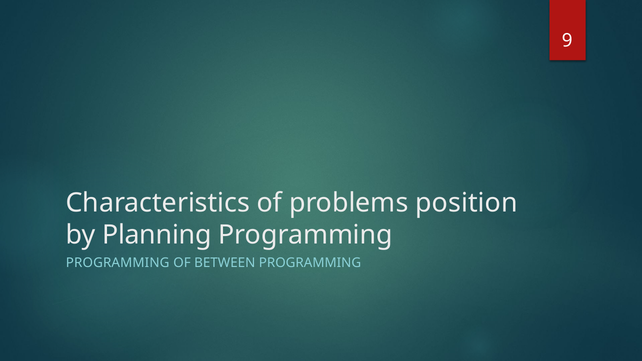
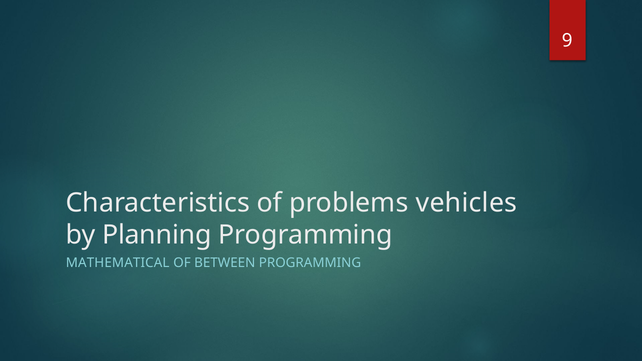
position: position -> vehicles (466, 203)
PROGRAMMING: PROGRAMMING -> MATHEMATICAL (118, 263)
